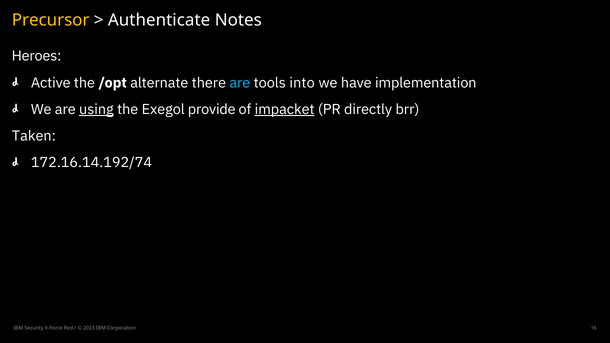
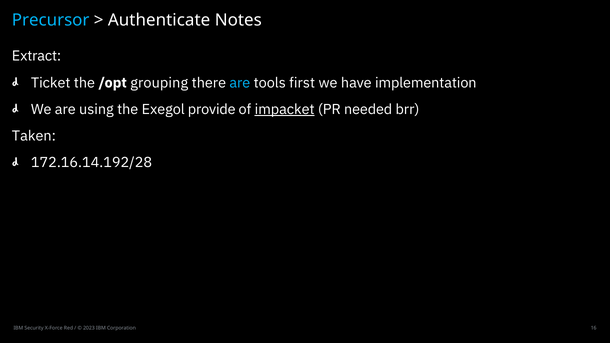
Precursor colour: yellow -> light blue (51, 20)
Heroes: Heroes -> Extract (37, 56)
Active: Active -> Ticket (51, 83)
alternate: alternate -> grouping (159, 83)
into: into -> first (302, 83)
using underline: present -> none (96, 109)
directly: directly -> needed (368, 109)
172.16.14.192/74: 172.16.14.192/74 -> 172.16.14.192/28 (91, 163)
